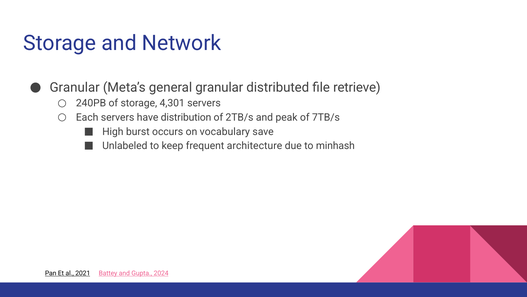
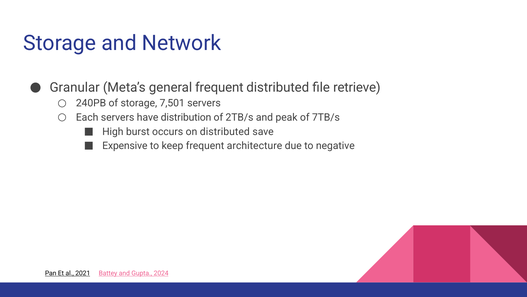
general granular: granular -> frequent (219, 87)
4,301: 4,301 -> 7,501 (172, 103)
on vocabulary: vocabulary -> distributed (225, 131)
Unlabeled: Unlabeled -> Expensive (125, 146)
minhash: minhash -> negative (335, 146)
